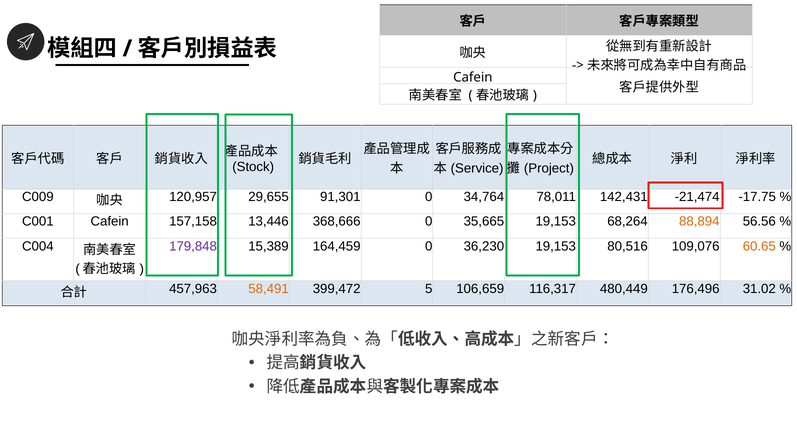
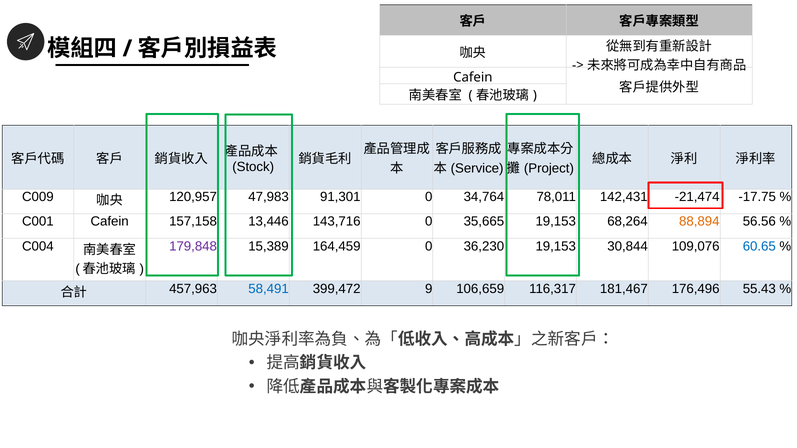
29,655: 29,655 -> 47,983 (269, 197)
368,666: 368,666 -> 143,716 (337, 222)
80,516: 80,516 -> 30,844 (628, 246)
60.65 colour: orange -> blue (759, 246)
58,491 colour: orange -> blue (269, 289)
5: 5 -> 9 (429, 289)
480,449: 480,449 -> 181,467 (624, 289)
31.02: 31.02 -> 55.43 (759, 289)
